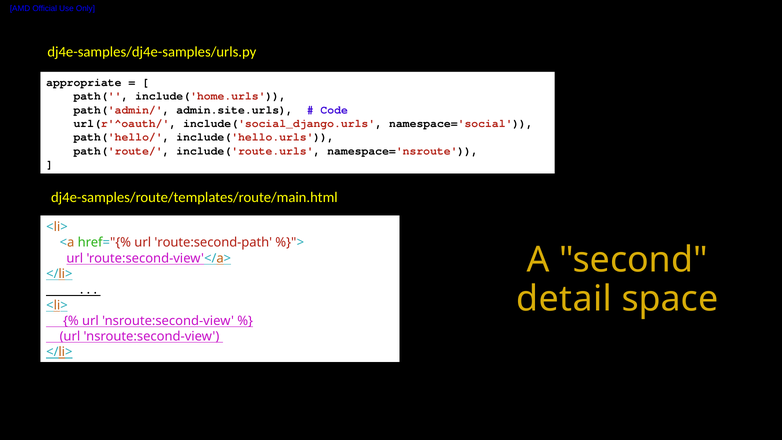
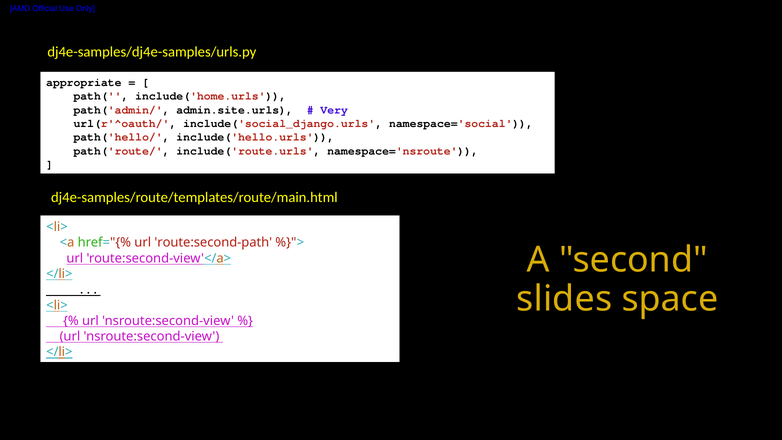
Code: Code -> Very (334, 110)
detail: detail -> slides (564, 299)
